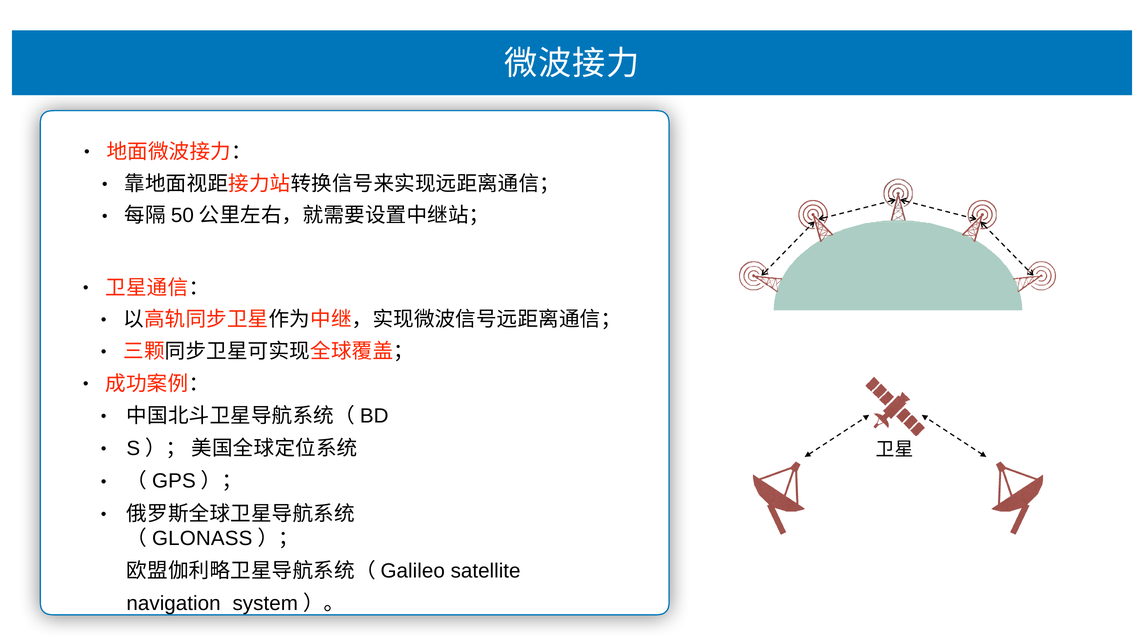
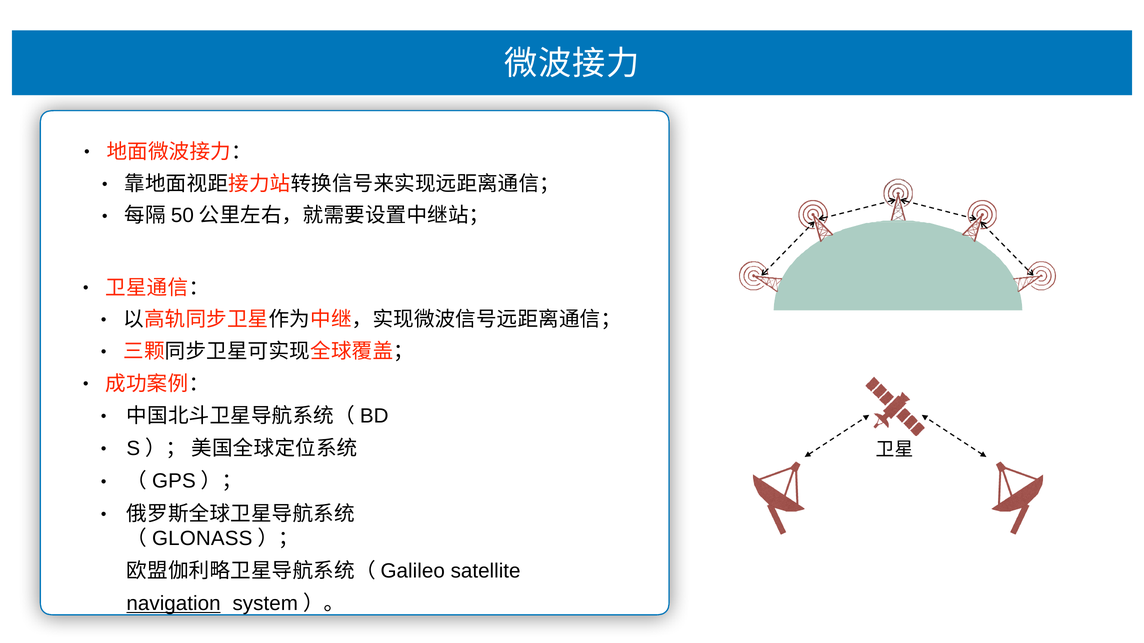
navigation underline: none -> present (174, 604)
